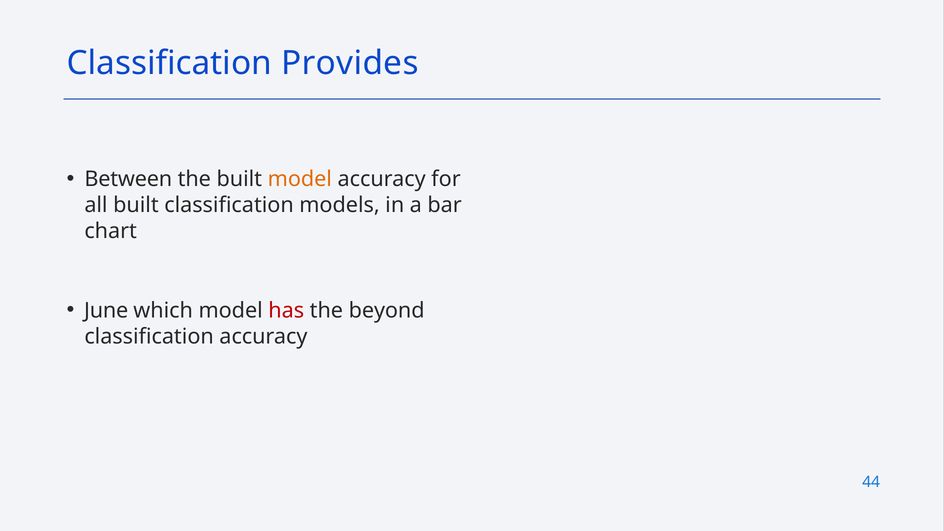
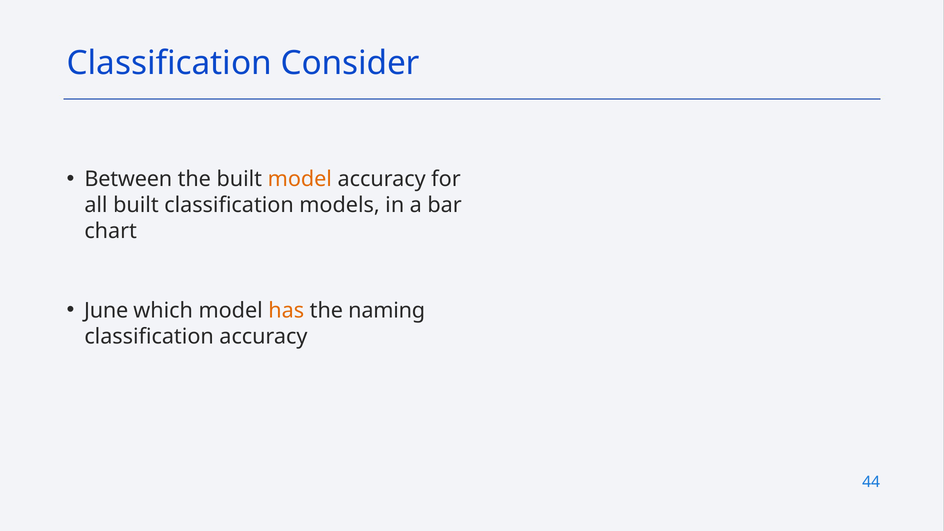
Provides: Provides -> Consider (350, 63)
has colour: red -> orange (286, 310)
beyond: beyond -> naming (387, 310)
